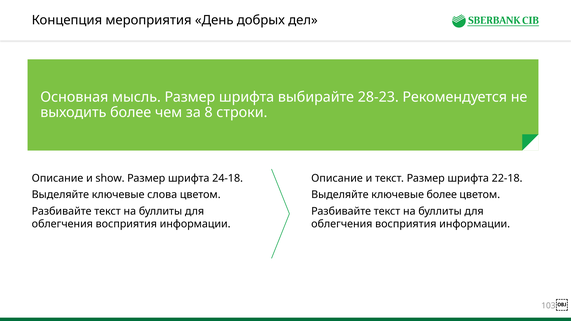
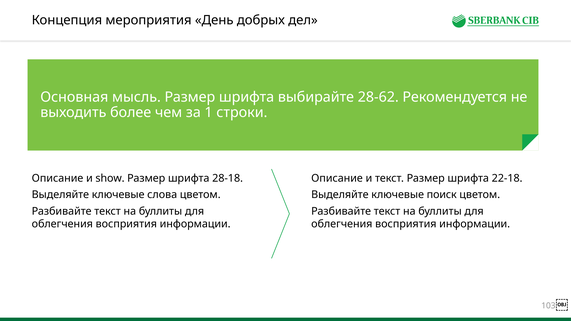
28-23: 28-23 -> 28-62 (378, 97)
8: 8 -> 1 (209, 113)
24-18: 24-18 -> 28-18 (228, 178)
ключевые более: более -> поиск (442, 195)
